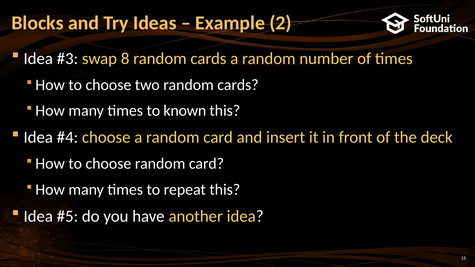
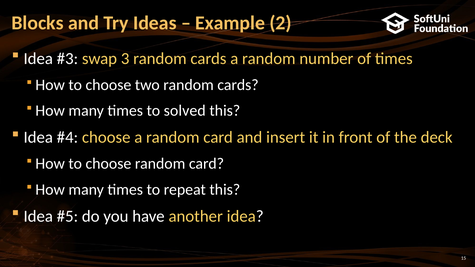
8: 8 -> 3 (125, 59)
known: known -> solved (185, 111)
